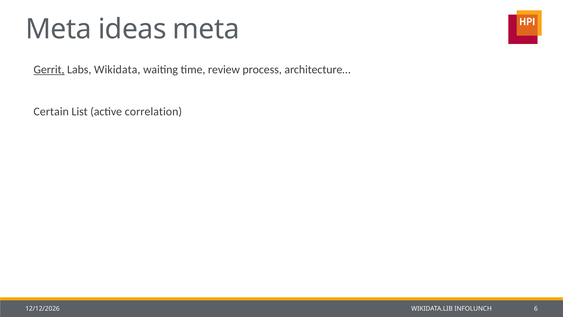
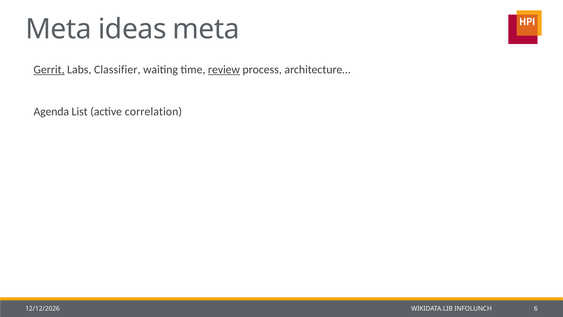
Wikidata: Wikidata -> Classifier (117, 70)
review underline: none -> present (224, 70)
Certain: Certain -> Agenda (51, 111)
